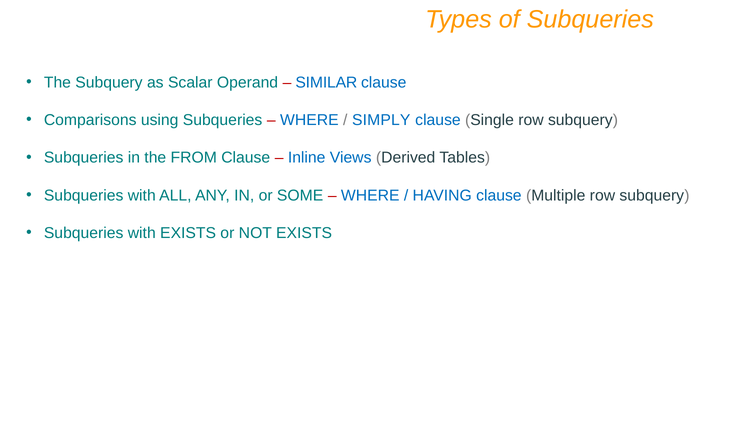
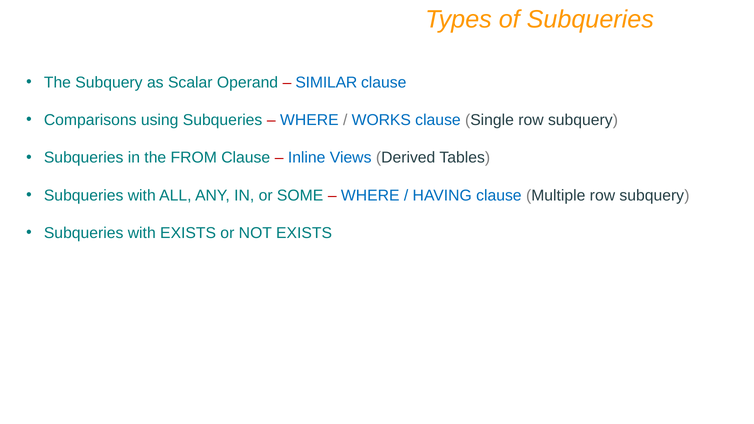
SIMPLY: SIMPLY -> WORKS (381, 120)
